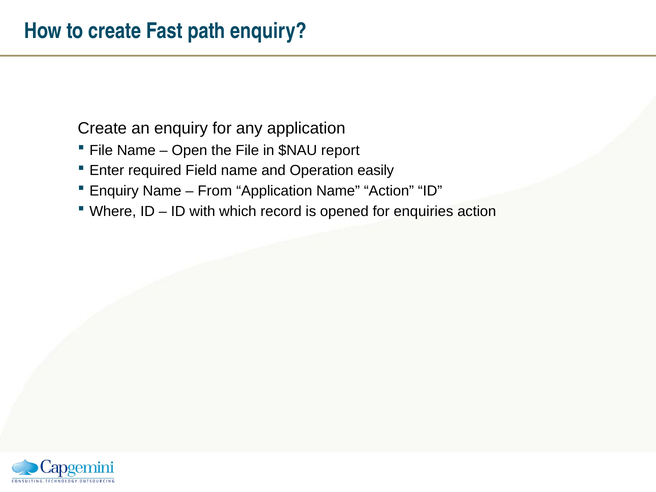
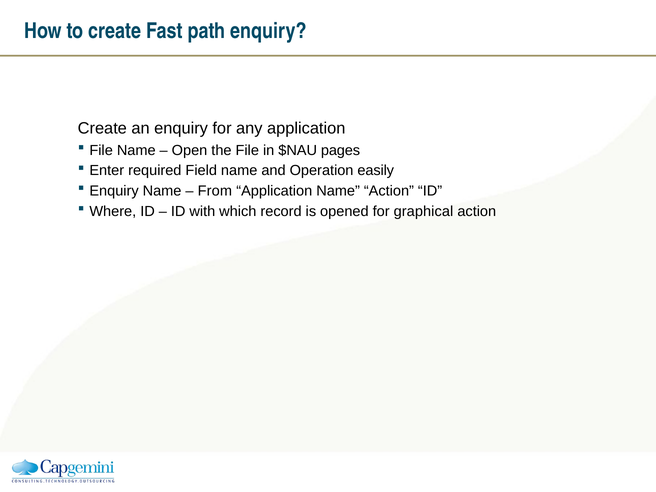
report: report -> pages (341, 150)
enquiries: enquiries -> graphical (423, 211)
